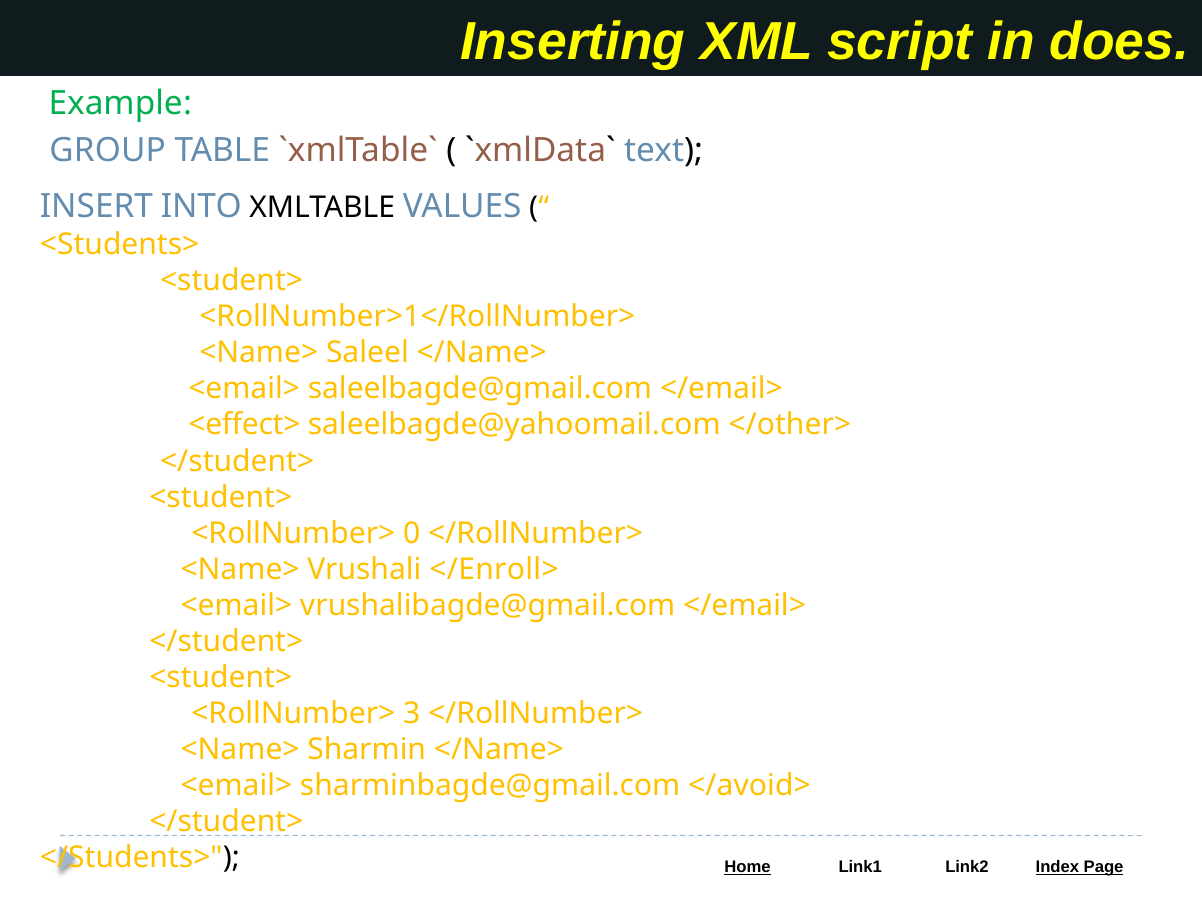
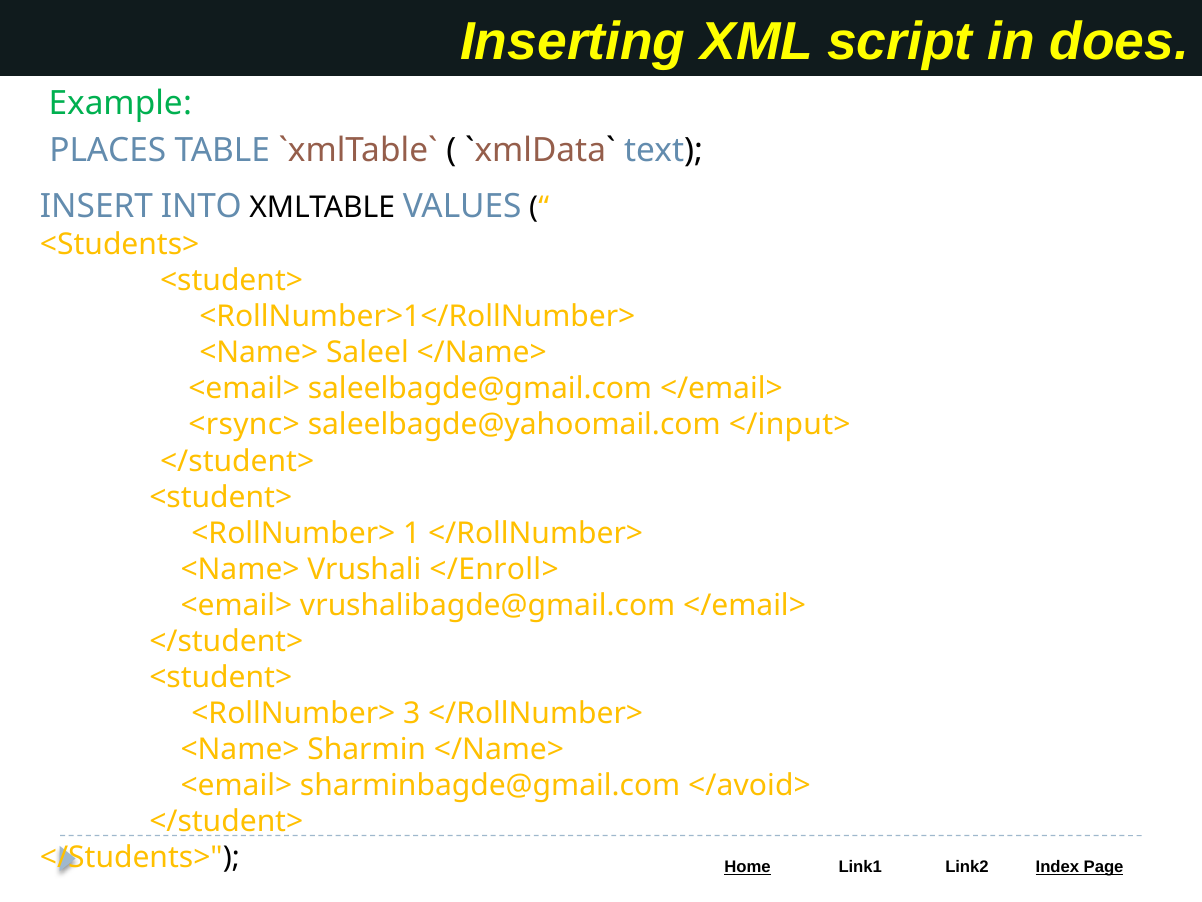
GROUP: GROUP -> PLACES (108, 150)
<effect>: <effect> -> <rsync> (244, 425)
</other>: </other> -> </input> (790, 425)
0: 0 -> 1 (412, 533)
